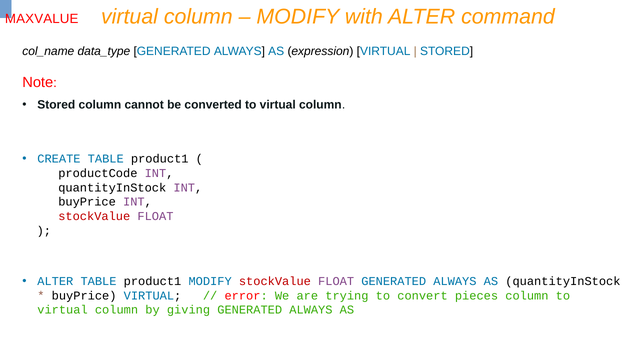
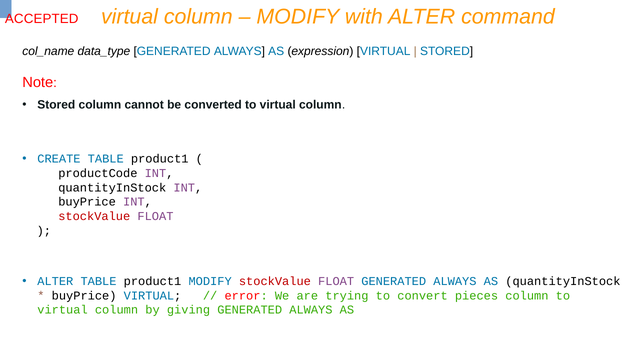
MAXVALUE: MAXVALUE -> ACCEPTED (42, 19)
